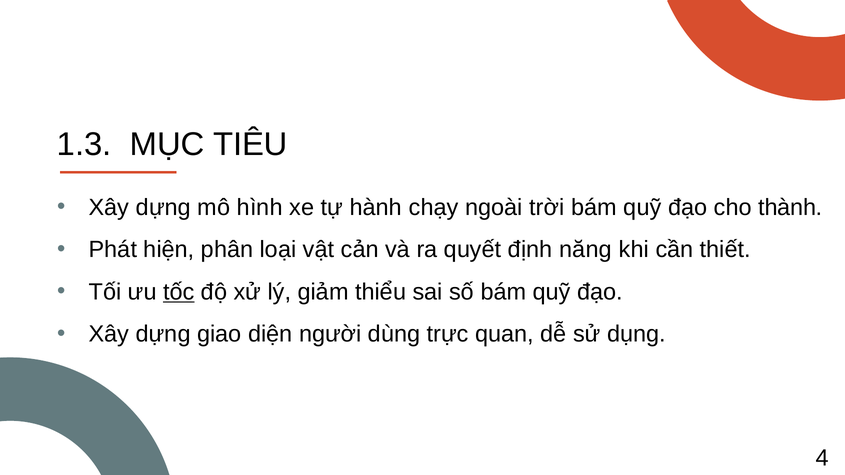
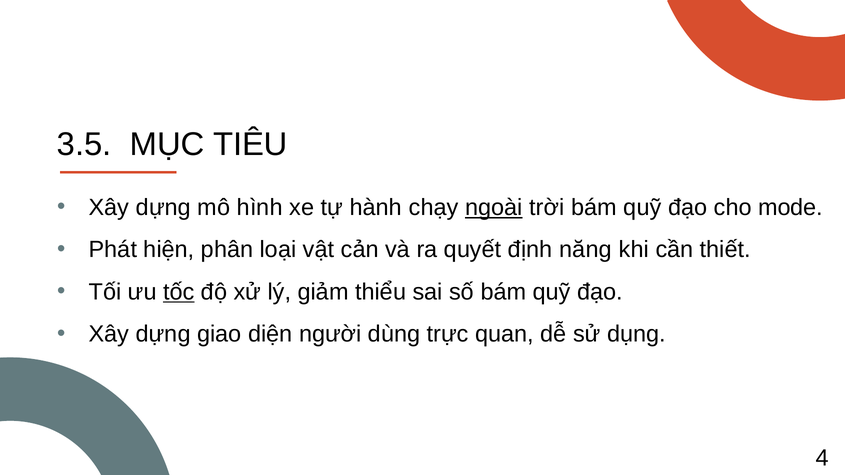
1.3: 1.3 -> 3.5 (84, 144)
ngoài underline: none -> present (494, 208)
thành: thành -> mode (790, 208)
